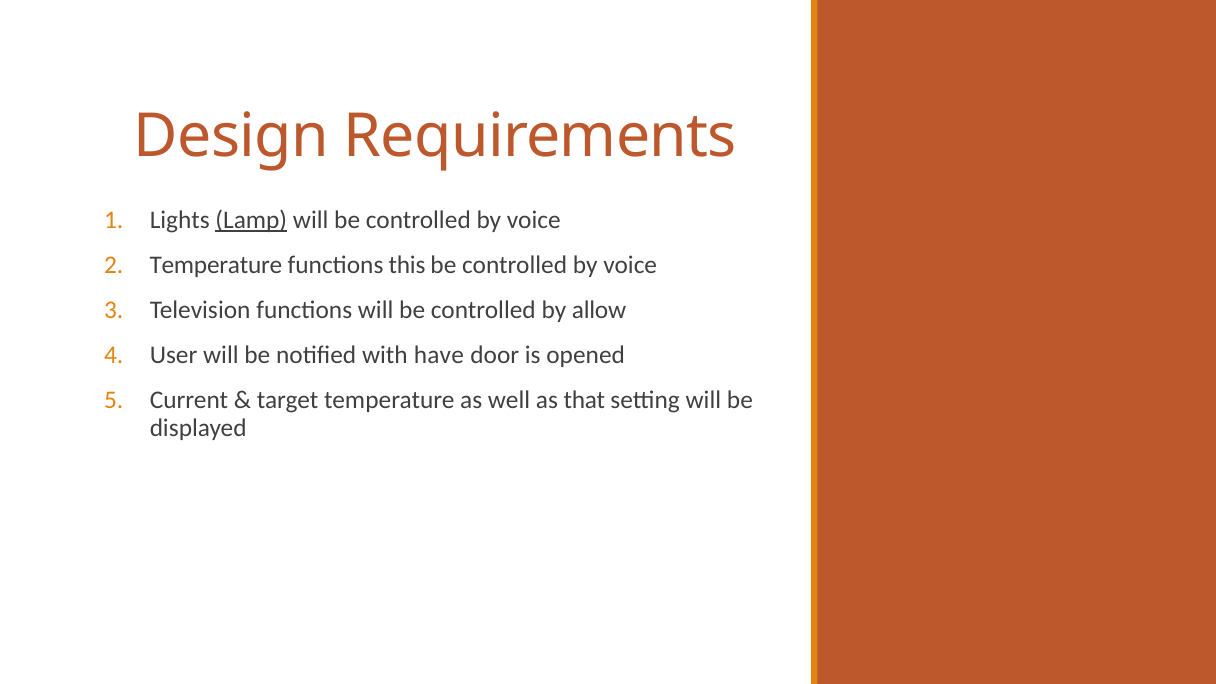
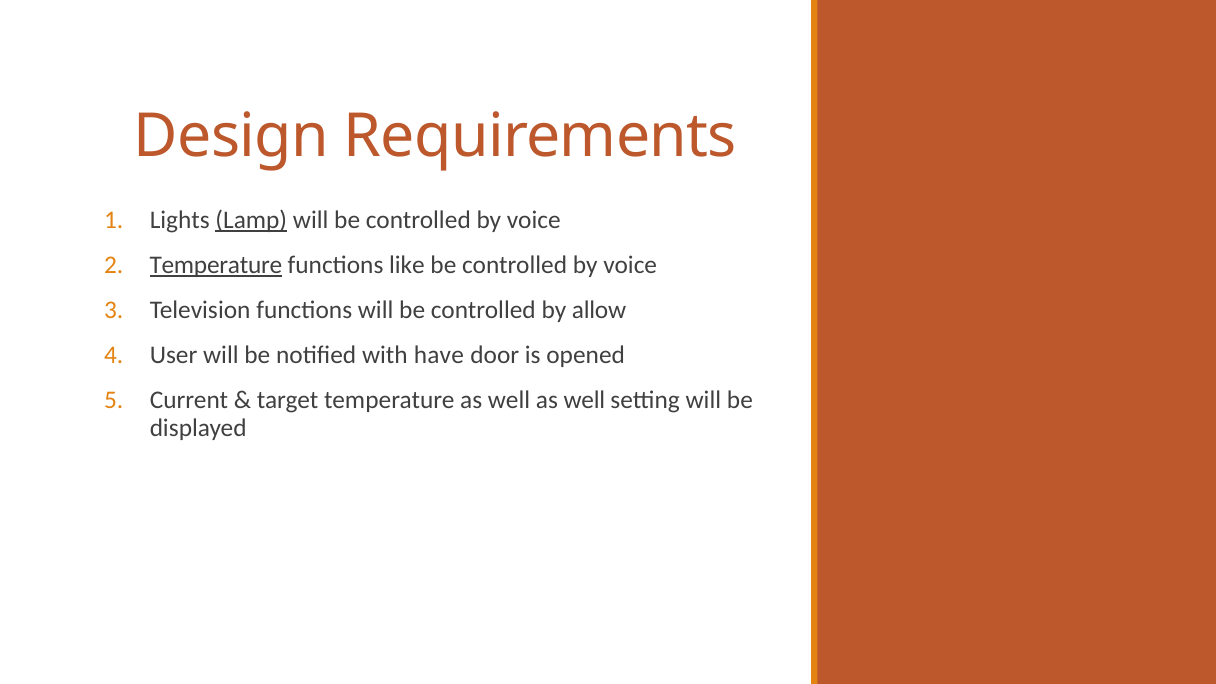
Temperature underline: none -> present (216, 265)
this: this -> like (407, 265)
well as that: that -> well (584, 401)
